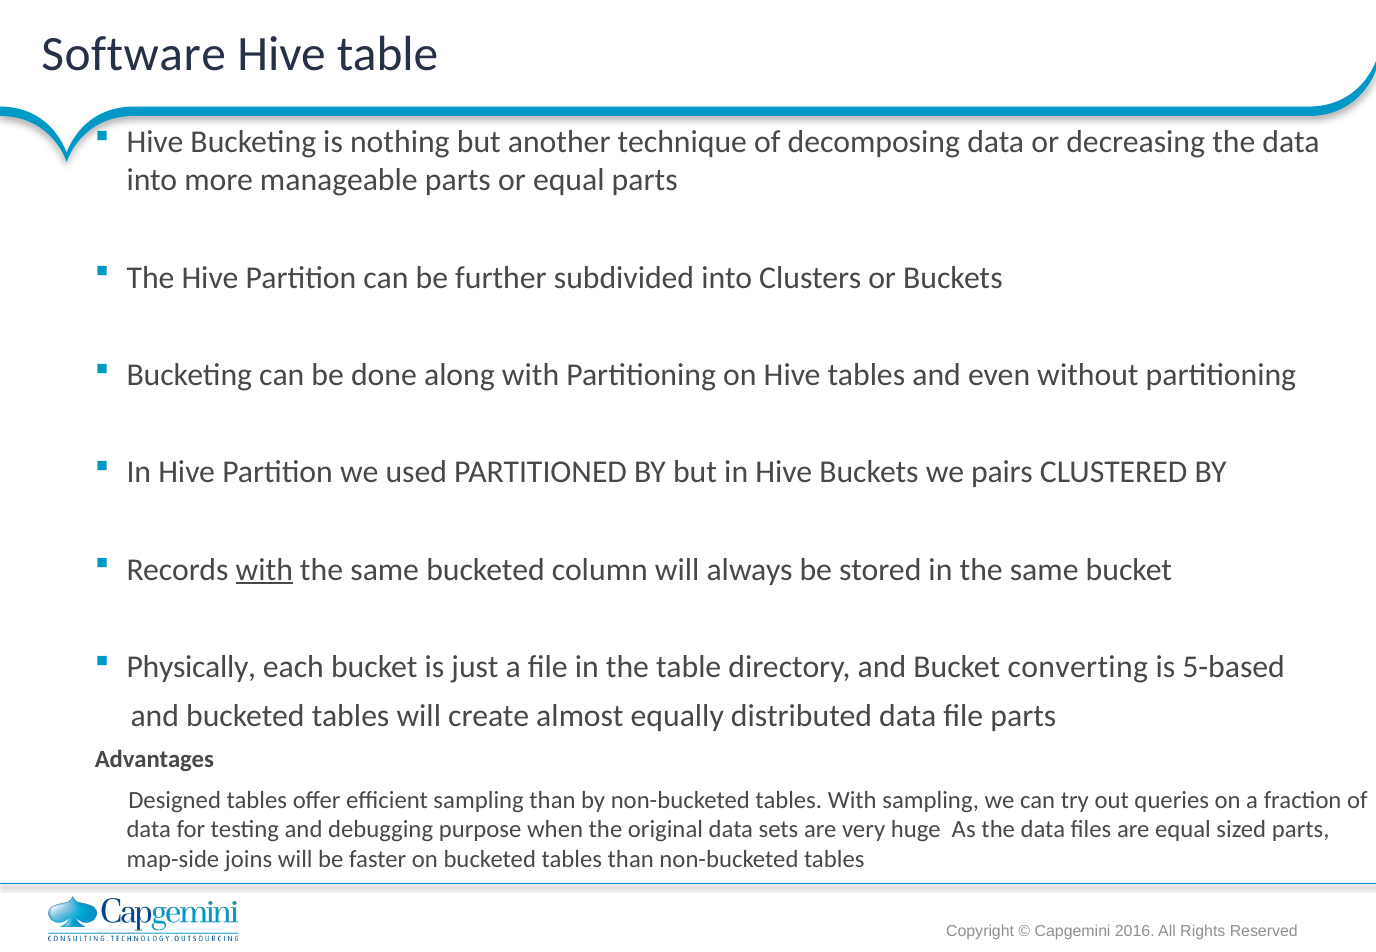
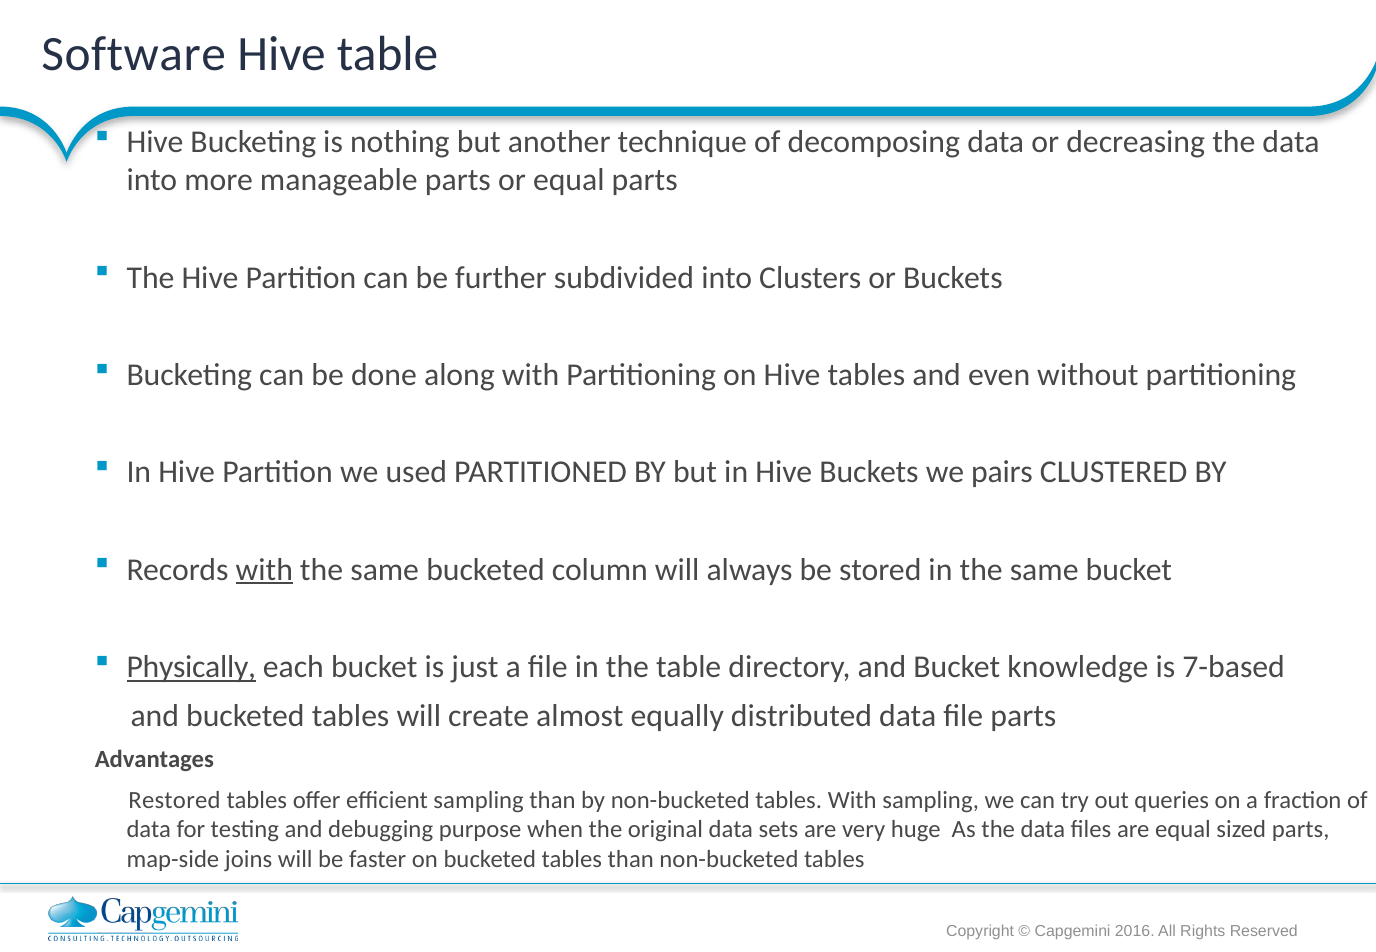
Physically underline: none -> present (191, 667)
converting: converting -> knowledge (1078, 667)
5-based: 5-based -> 7-based (1234, 667)
Designed: Designed -> Restored (175, 800)
